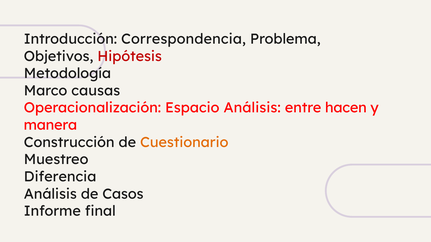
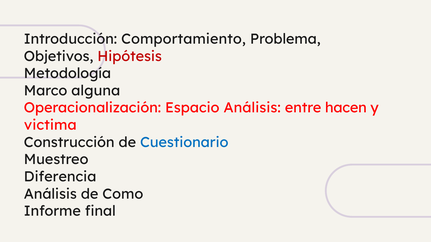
Correspondencia: Correspondencia -> Comportamiento (184, 39)
causas: causas -> alguna (96, 91)
manera: manera -> victima (50, 125)
Cuestionario colour: orange -> blue (184, 143)
Casos: Casos -> Como (123, 194)
